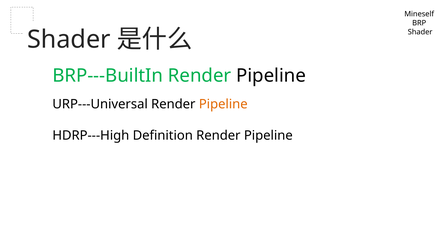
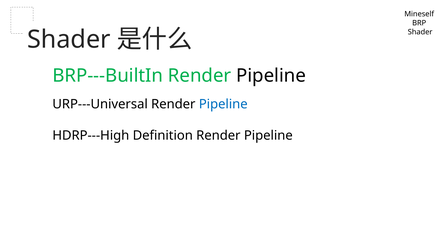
Pipeline colour: orange -> blue (223, 104)
